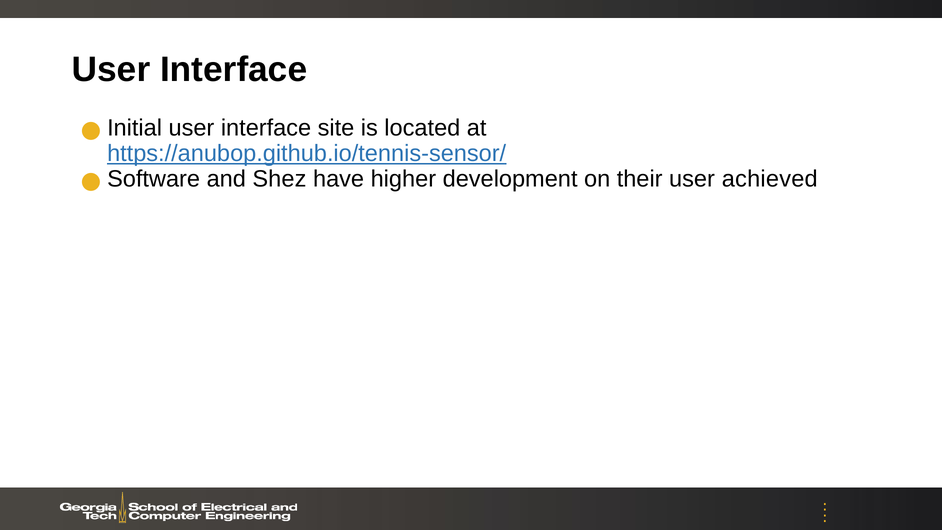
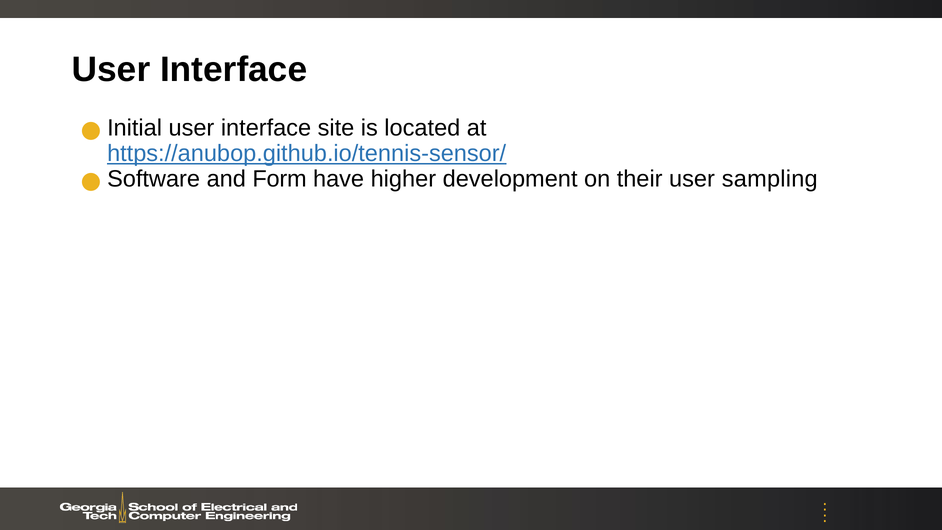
Shez: Shez -> Form (280, 179)
achieved: achieved -> sampling (770, 179)
